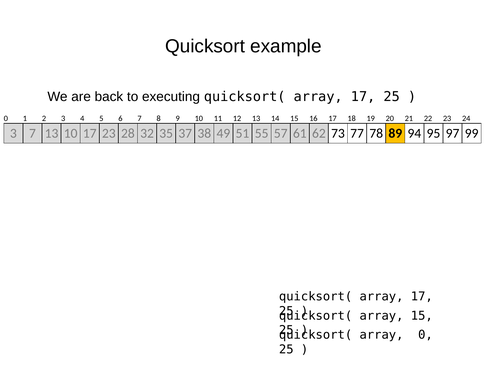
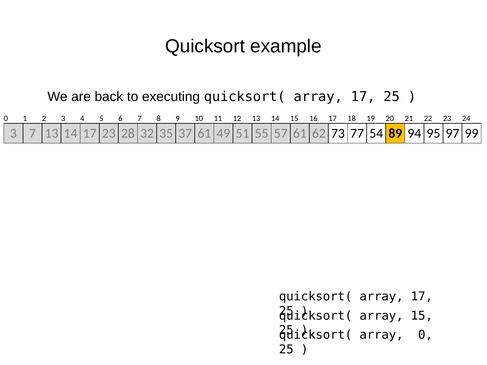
7 13 10: 10 -> 14 (71, 134)
37 38: 38 -> 61 (204, 134)
78: 78 -> 54 (376, 134)
